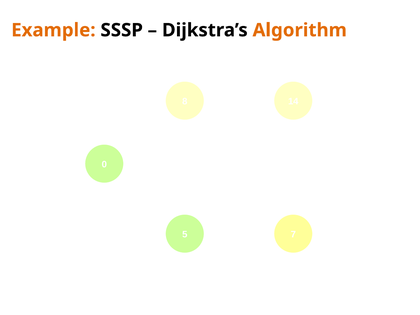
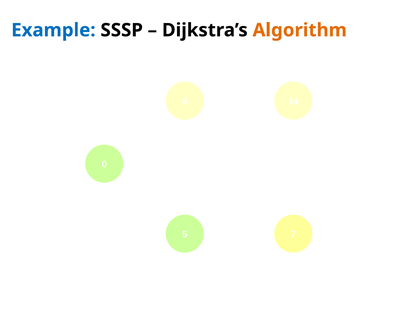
Example colour: orange -> blue (53, 30)
